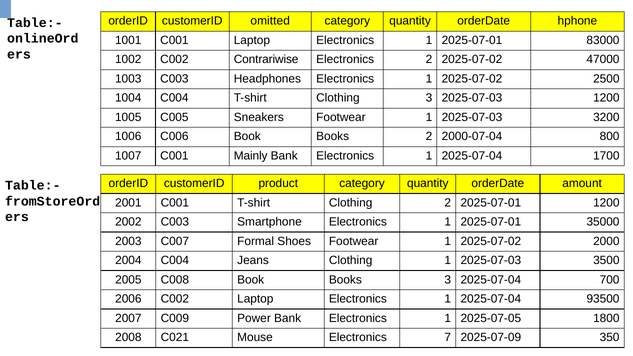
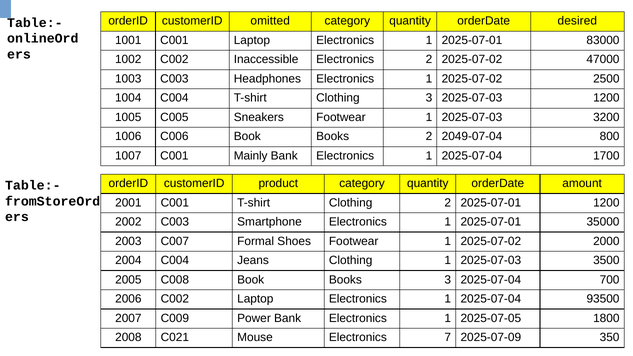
hphone: hphone -> desired (577, 21)
Contrariwise: Contrariwise -> Inaccessible (266, 60)
2000-07-04: 2000-07-04 -> 2049-07-04 (472, 137)
